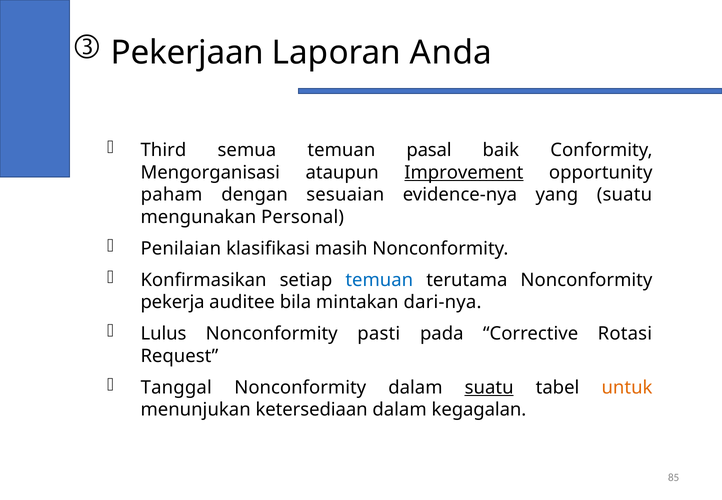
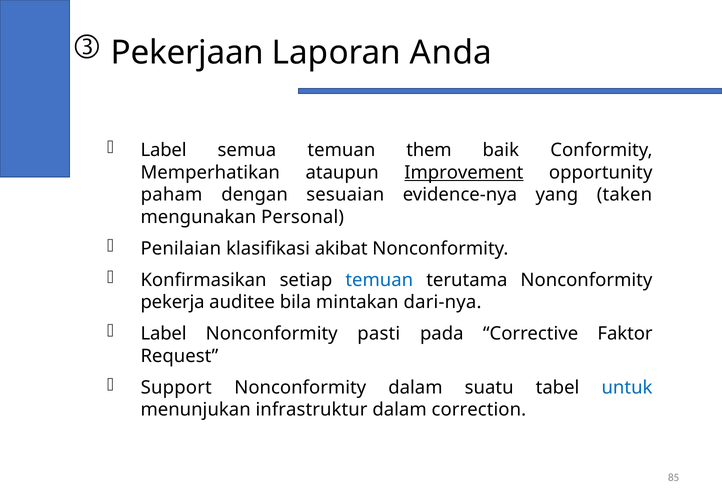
Third: Third -> Label (164, 150)
pasal: pasal -> them (429, 150)
Mengorganisasi: Mengorganisasi -> Memperhatikan (210, 172)
yang suatu: suatu -> taken (624, 195)
masih: masih -> akibat (341, 248)
Lulus: Lulus -> Label (164, 334)
Rotasi: Rotasi -> Faktor (625, 334)
Tanggal: Tanggal -> Support (176, 387)
suatu underline: present -> none (489, 387)
untuk colour: orange -> blue (627, 387)
ketersediaan: ketersediaan -> infrastruktur (312, 410)
kegagalan: kegagalan -> correction (479, 410)
